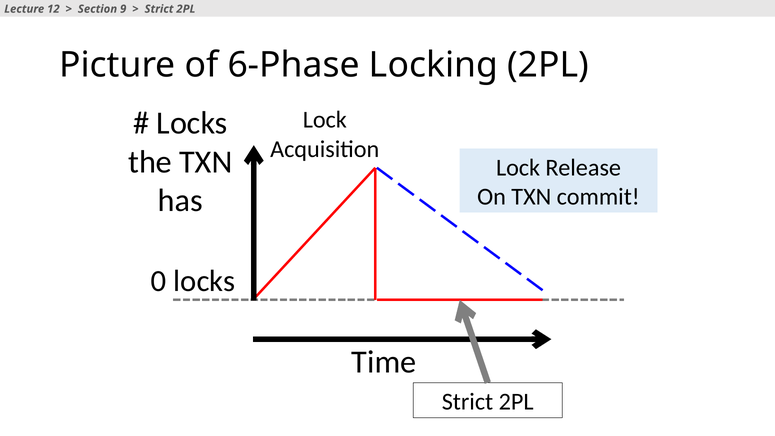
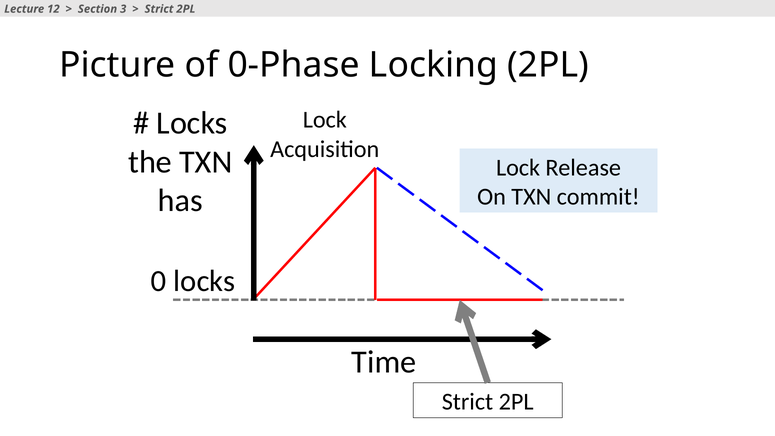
9: 9 -> 3 (123, 9)
6-Phase: 6-Phase -> 0-Phase (294, 65)
